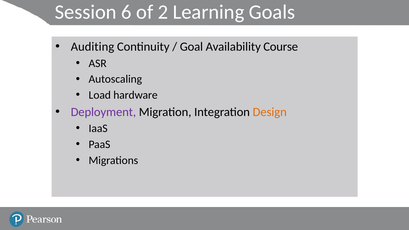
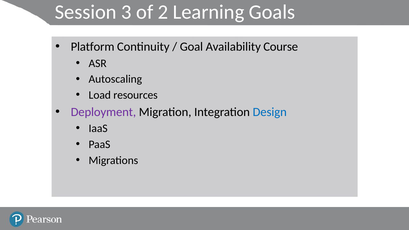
6: 6 -> 3 (126, 12)
Auditing: Auditing -> Platform (93, 47)
hardware: hardware -> resources (136, 95)
Design colour: orange -> blue (270, 112)
